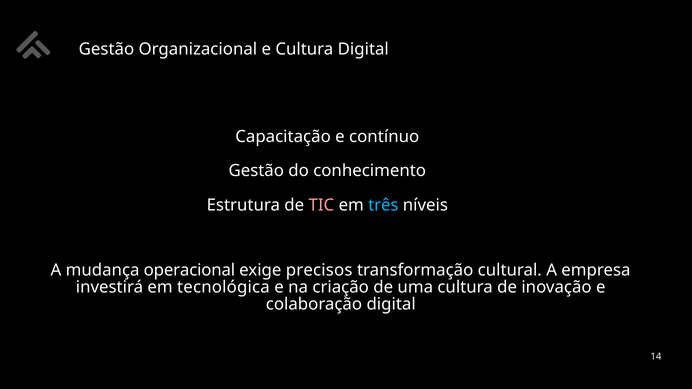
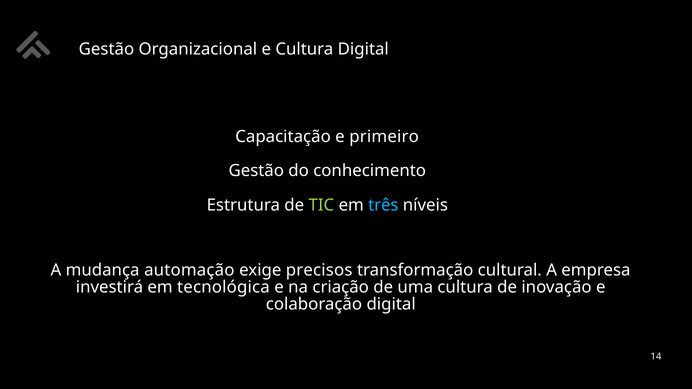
contínuo: contínuo -> primeiro (384, 137)
TIC colour: pink -> light green (321, 205)
operacional: operacional -> automação (189, 270)
